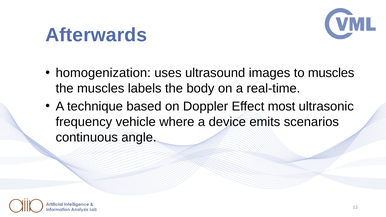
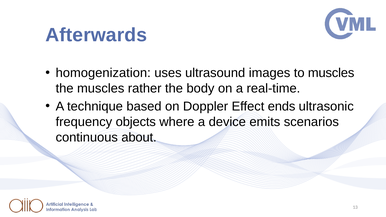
labels: labels -> rather (145, 88)
most: most -> ends (282, 106)
vehicle: vehicle -> objects (136, 122)
angle: angle -> about (139, 137)
